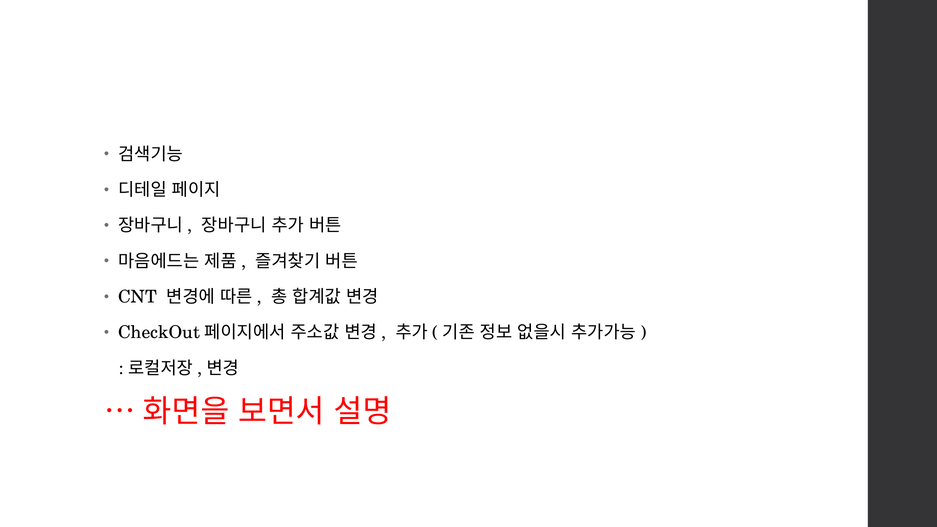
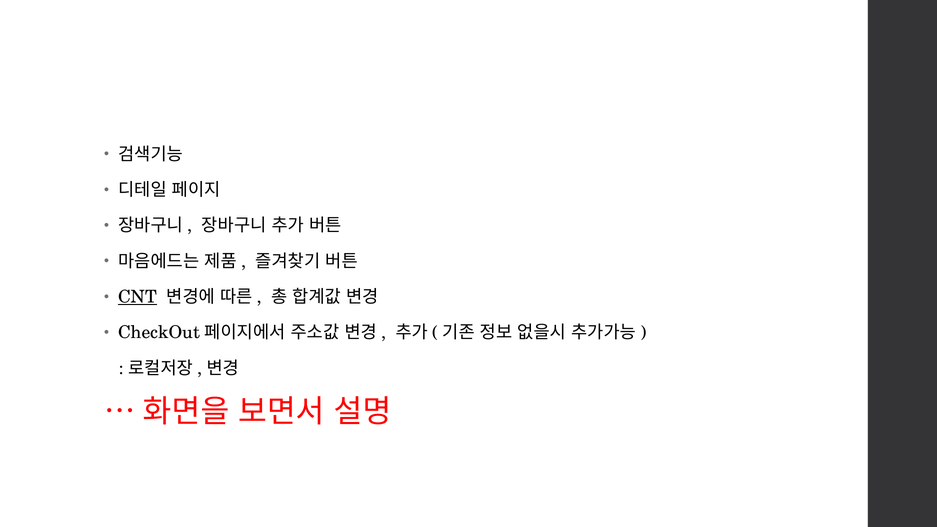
CNT underline: none -> present (137, 297)
